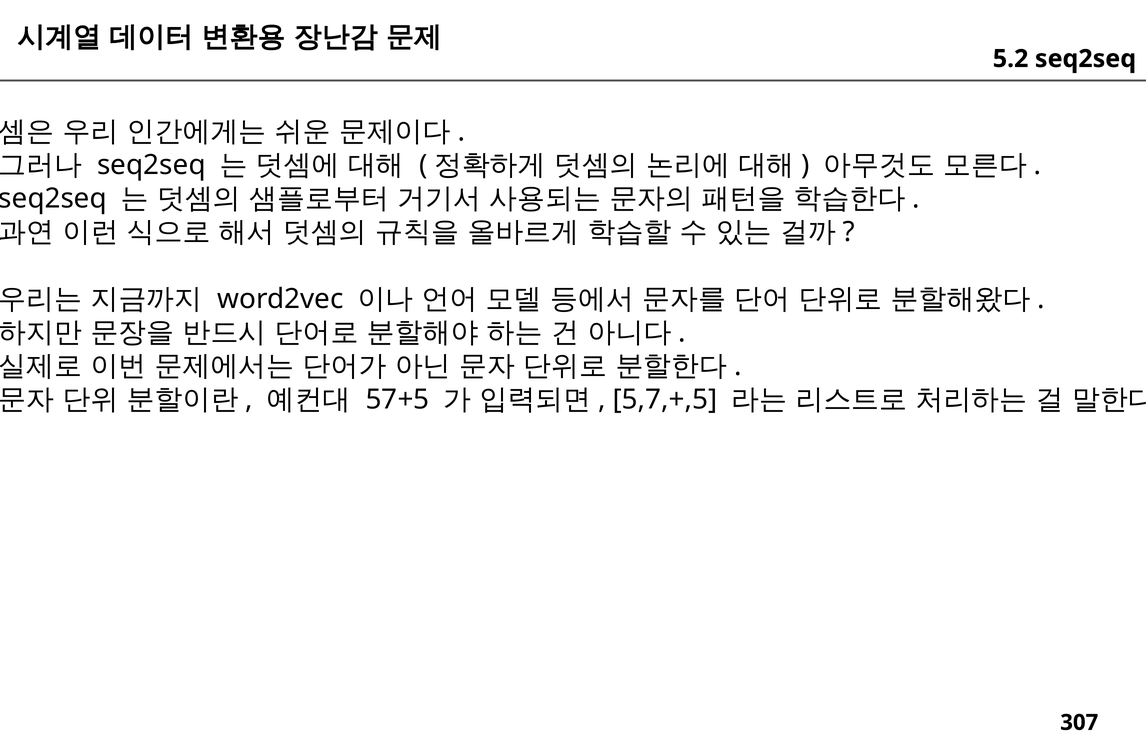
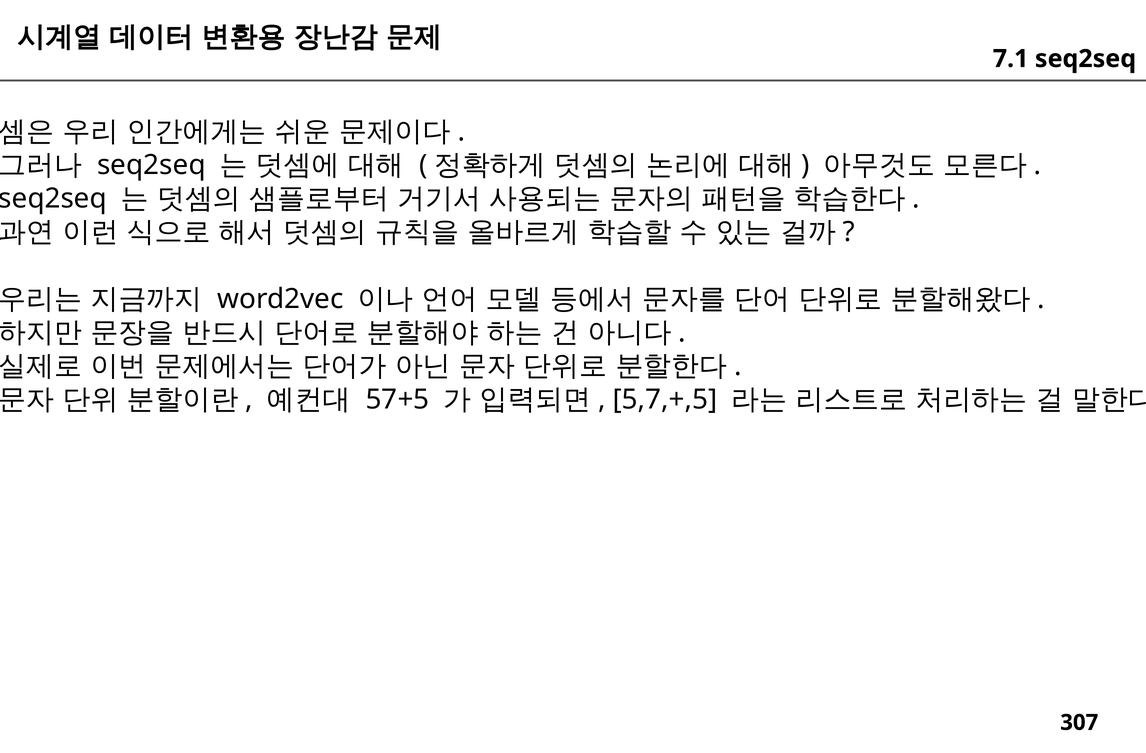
5.2: 5.2 -> 7.1 (1011, 59)
